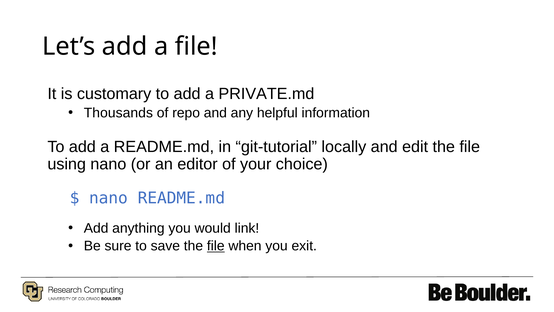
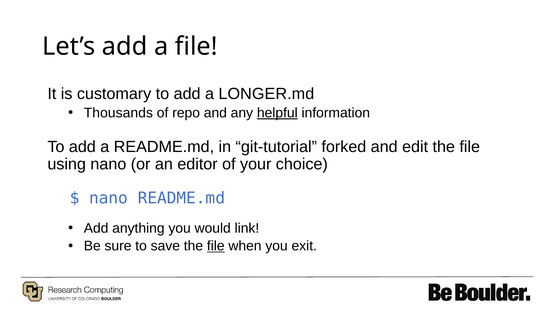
PRIVATE.md: PRIVATE.md -> LONGER.md (266, 94)
helpful underline: none -> present (277, 113)
locally: locally -> forked (344, 147)
